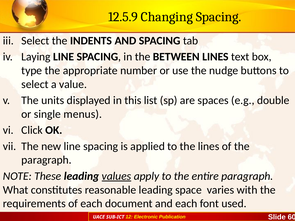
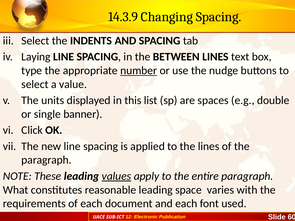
12.5.9: 12.5.9 -> 14.3.9 (123, 17)
number underline: none -> present (139, 71)
menus: menus -> banner (83, 114)
